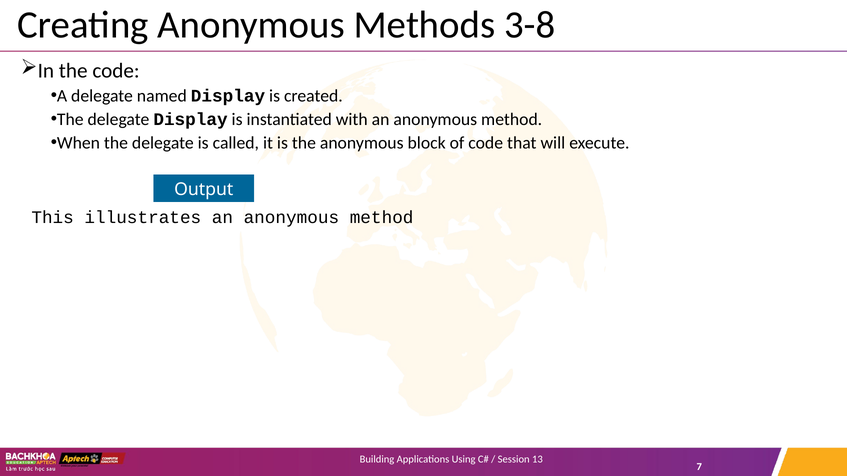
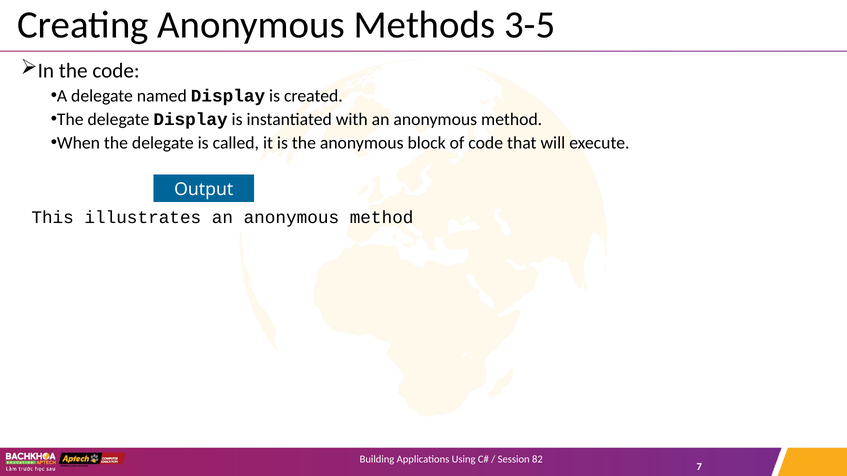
3-8: 3-8 -> 3-5 (530, 25)
13: 13 -> 82 (537, 460)
